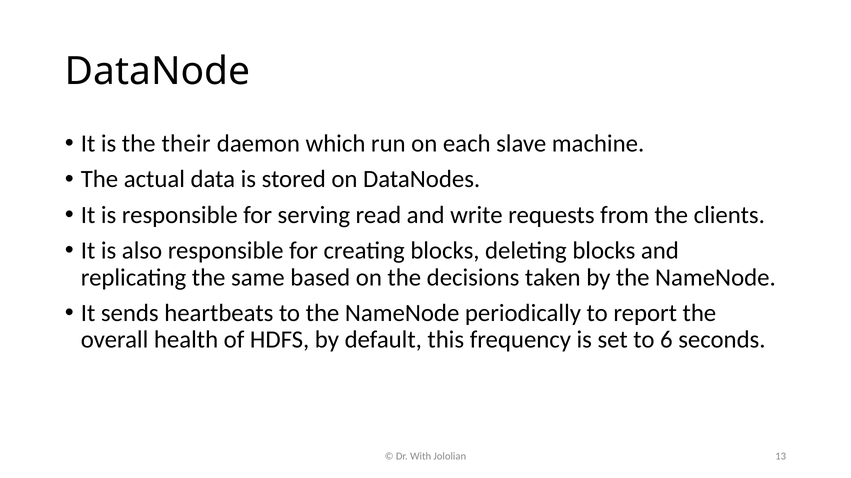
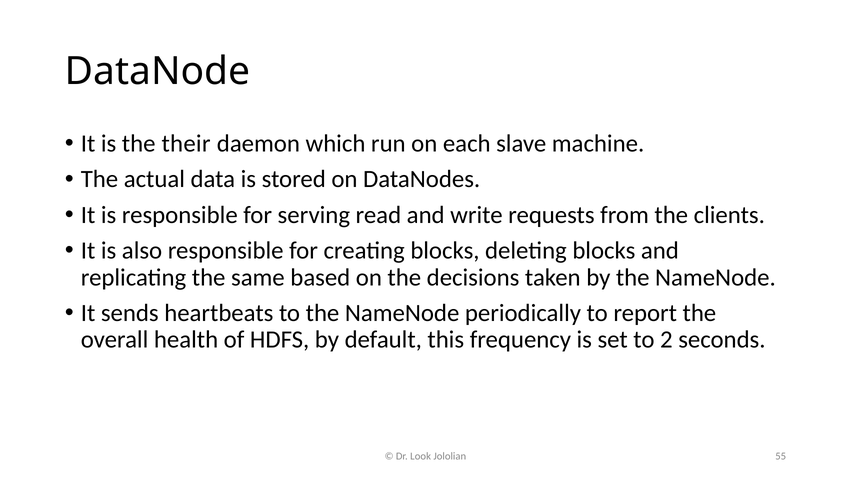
6: 6 -> 2 (666, 340)
With: With -> Look (421, 457)
13: 13 -> 55 (781, 457)
